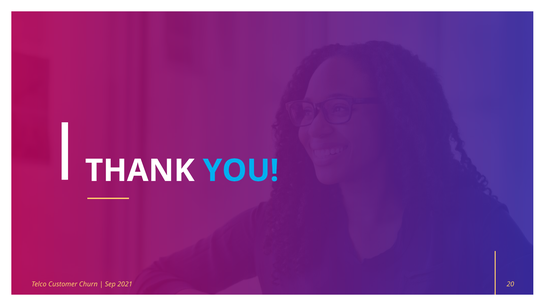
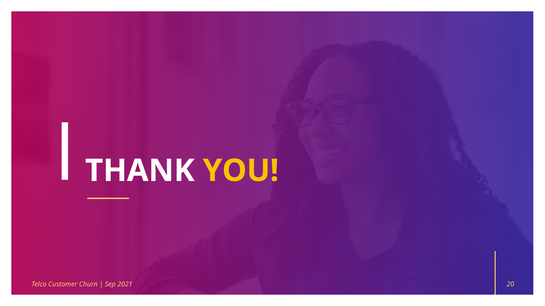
YOU colour: light blue -> yellow (241, 171)
